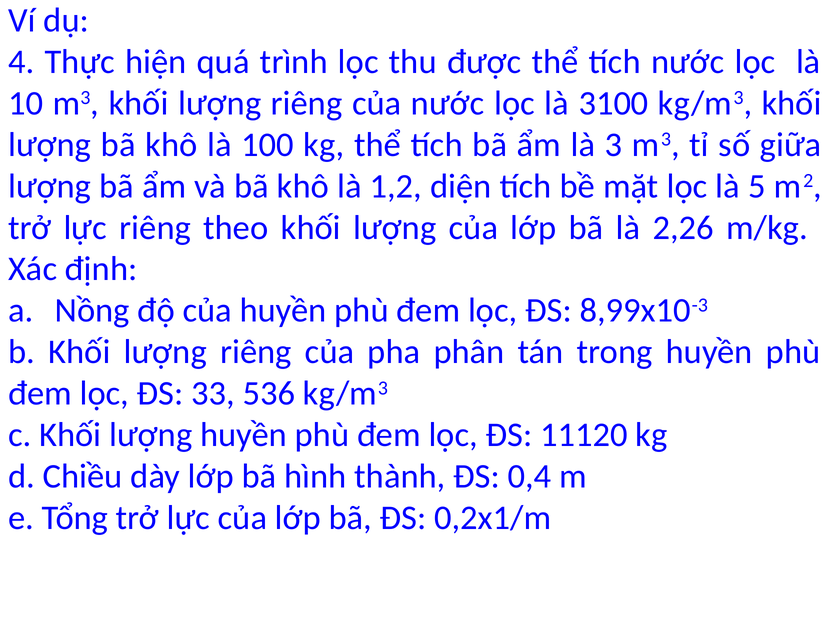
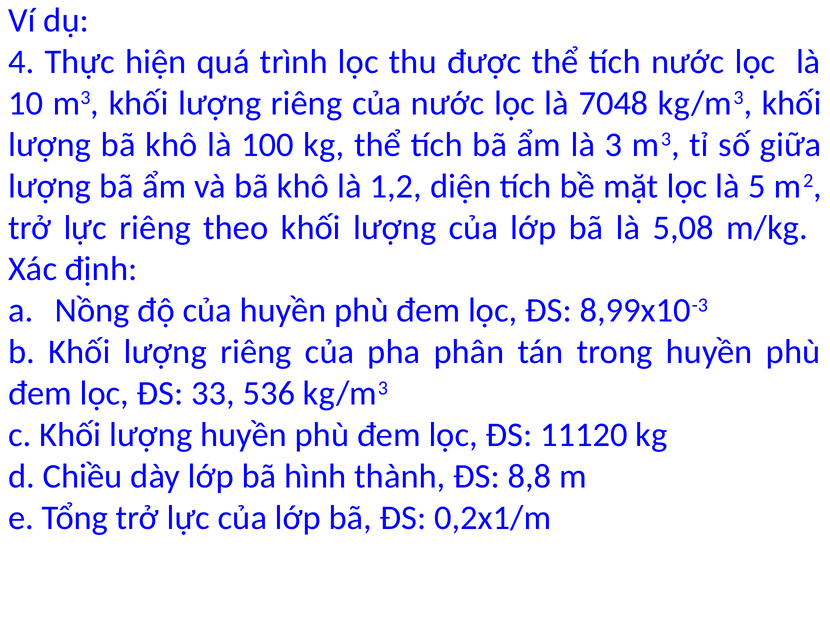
3100: 3100 -> 7048 (614, 103)
2,26: 2,26 -> 5,08 (683, 228)
0,4: 0,4 -> 8,8 (530, 477)
